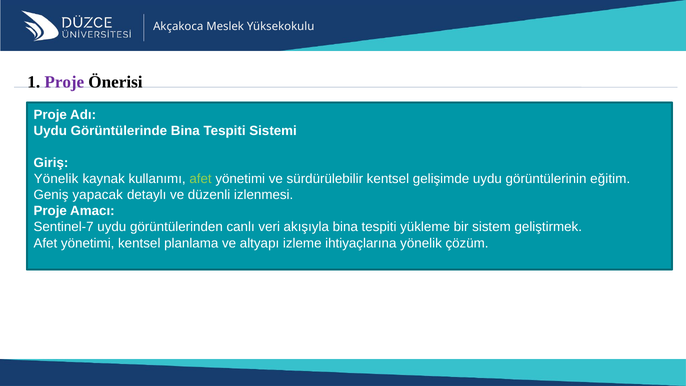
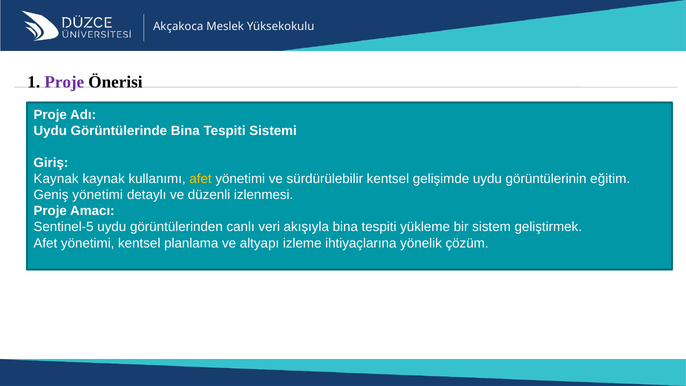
Yönelik: Yönelik -> Kaynak (56, 179)
afet colour: light green -> yellow (201, 179)
Geniş yapacak: yapacak -> yönetimi (98, 195)
Sentinel-7: Sentinel-7 -> Sentinel-5 (64, 227)
